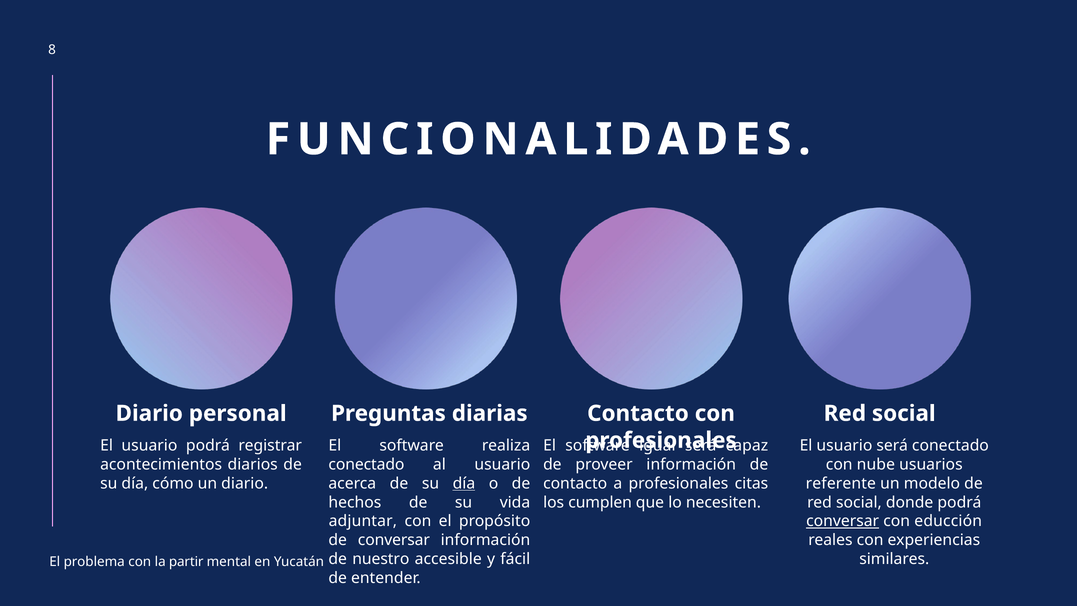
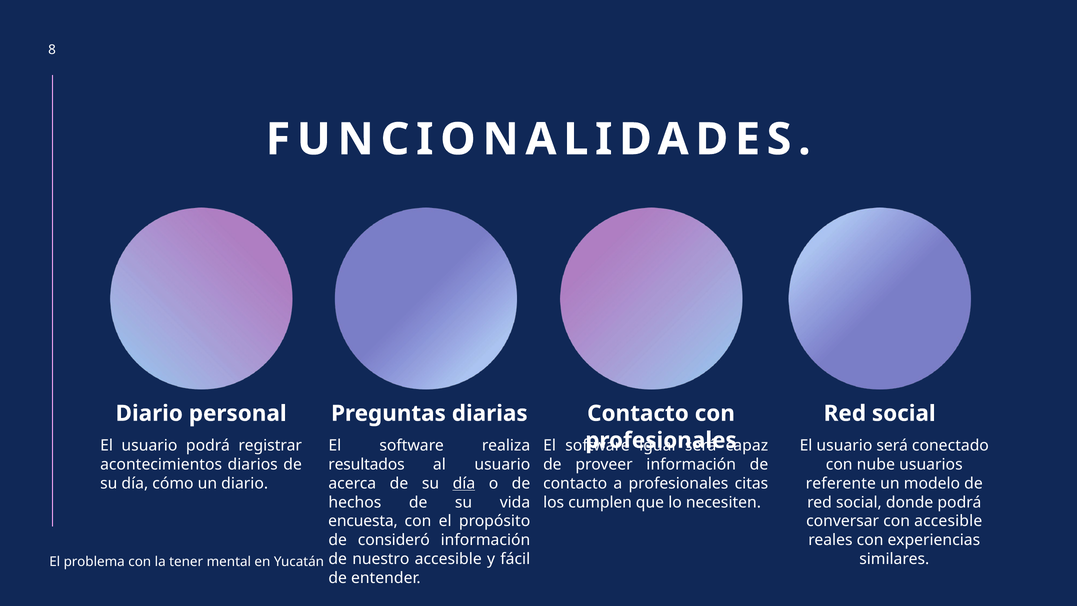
conectado: conectado -> resultados (366, 464)
adjuntar: adjuntar -> encuesta (363, 521)
conversar underline: present -> none (843, 521)
con educción: educción -> accesible (948, 521)
de conversar: conversar -> consideró (394, 540)
partir: partir -> tener (186, 561)
